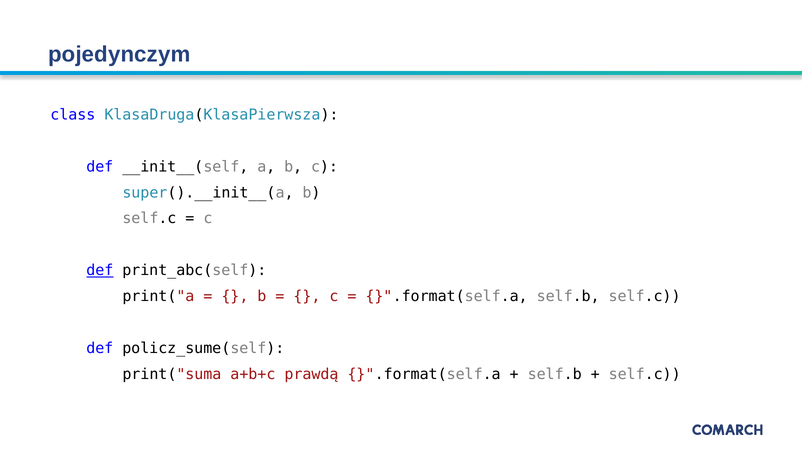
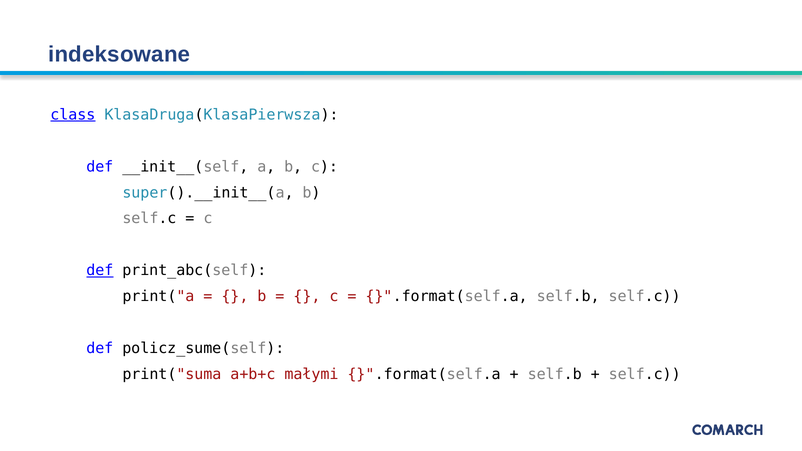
pojedynczym: pojedynczym -> indeksowane (119, 54)
class underline: none -> present (73, 115)
prawdą: prawdą -> małymi (311, 374)
